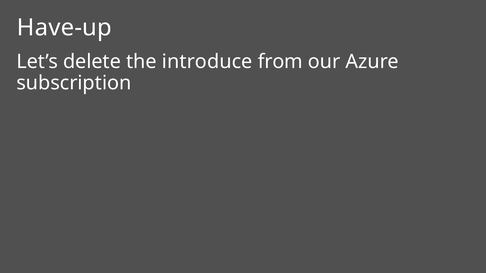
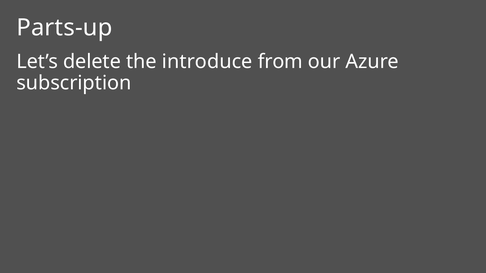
Have-up: Have-up -> Parts-up (64, 28)
